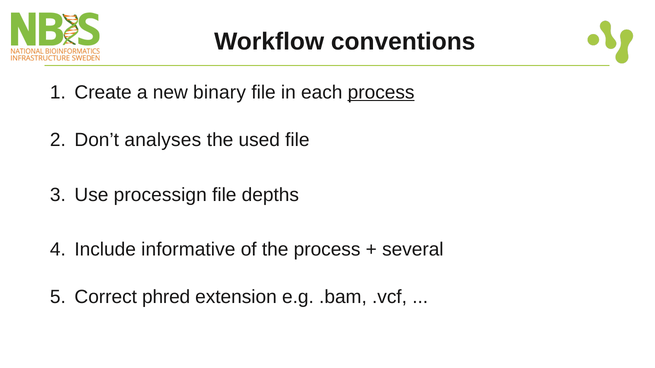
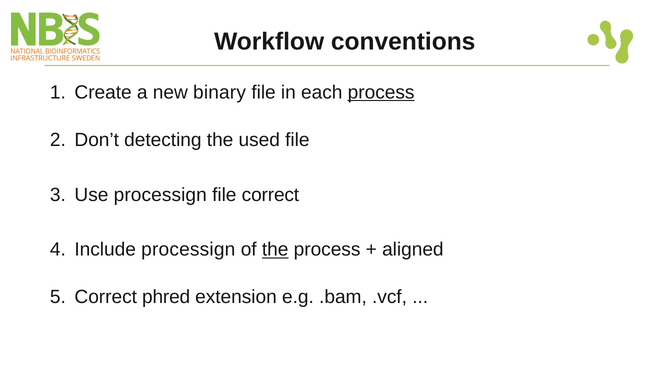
analyses: analyses -> detecting (163, 140)
file depths: depths -> correct (270, 195)
Include informative: informative -> processign (188, 250)
the underline: none -> present (275, 250)
several: several -> aligned (413, 250)
